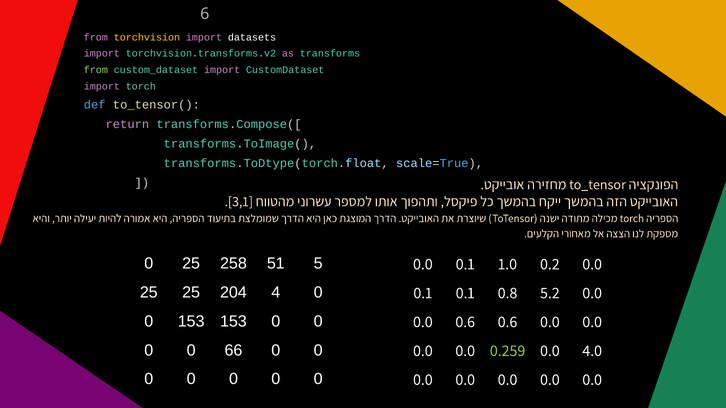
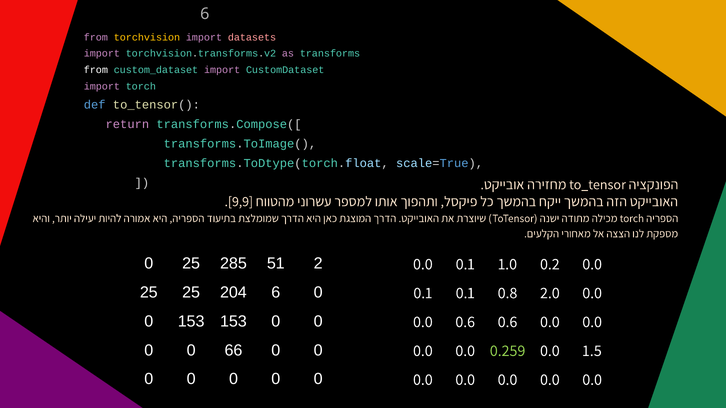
datasets colour: white -> pink (252, 37)
from colour: light green -> white (96, 70)
3,1: 3,1 -> 9,9 (240, 202)
258: 258 -> 285 (233, 264)
5: 5 -> 2 (318, 264)
204 4: 4 -> 6 (276, 293)
5.2: 5.2 -> 2.0 (550, 293)
4.0: 4.0 -> 1.5 (592, 351)
